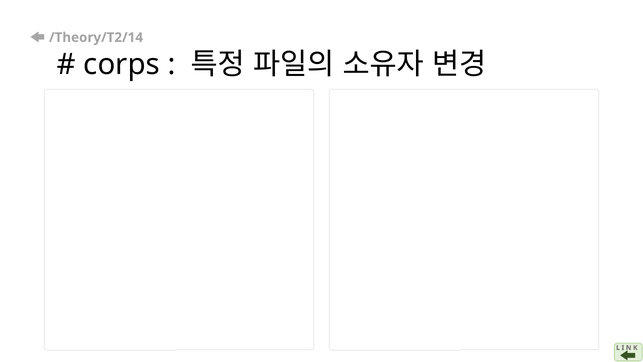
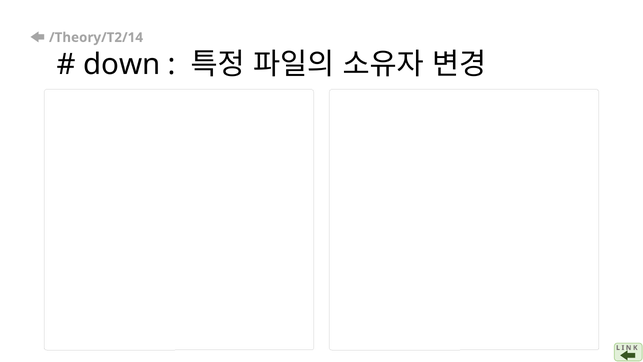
corps: corps -> down (122, 64)
